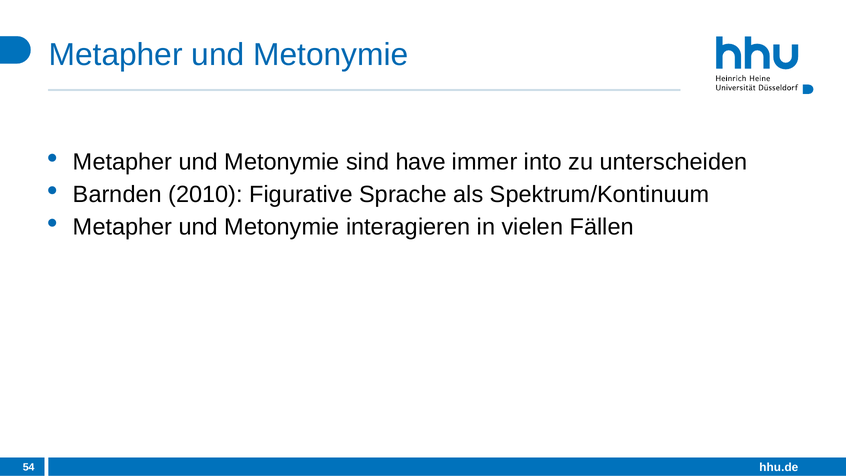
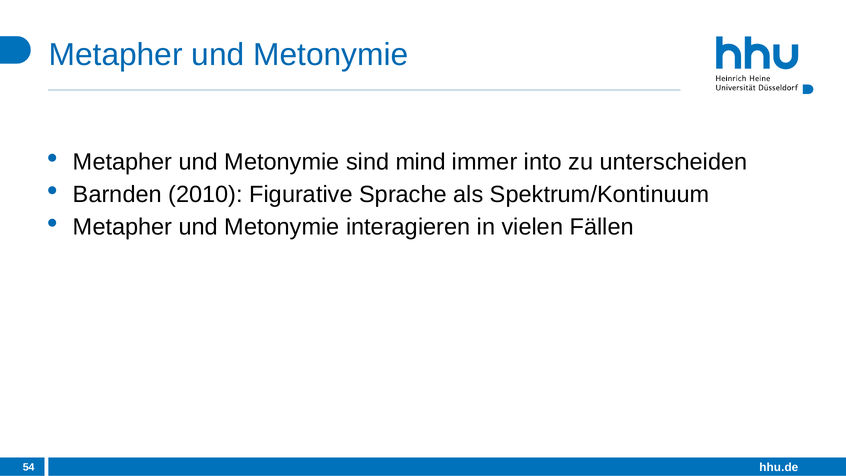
have: have -> mind (421, 162)
